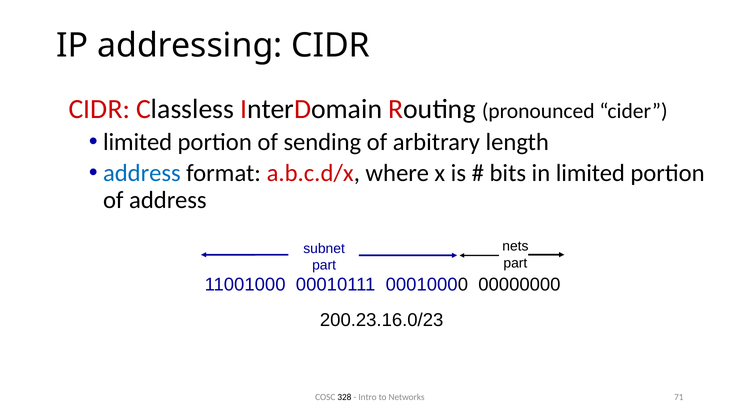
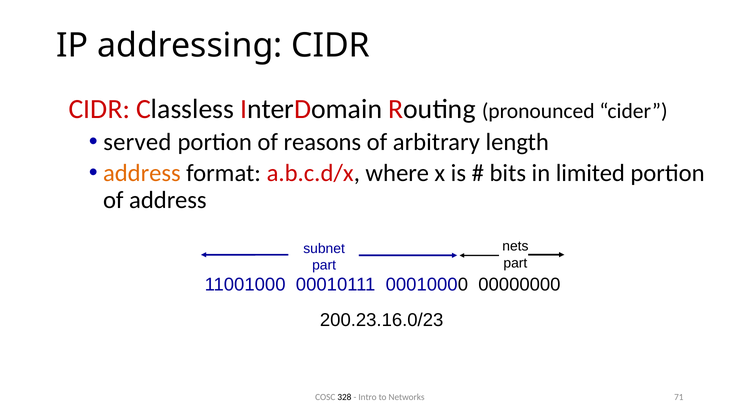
limited: limited -> served (137, 142)
sending: sending -> reasons (322, 142)
address colour: blue -> orange (142, 173)
